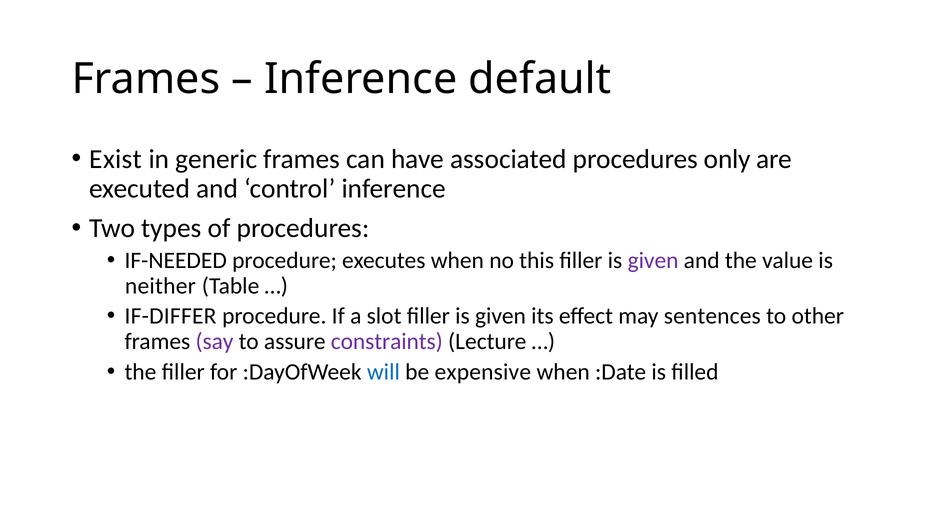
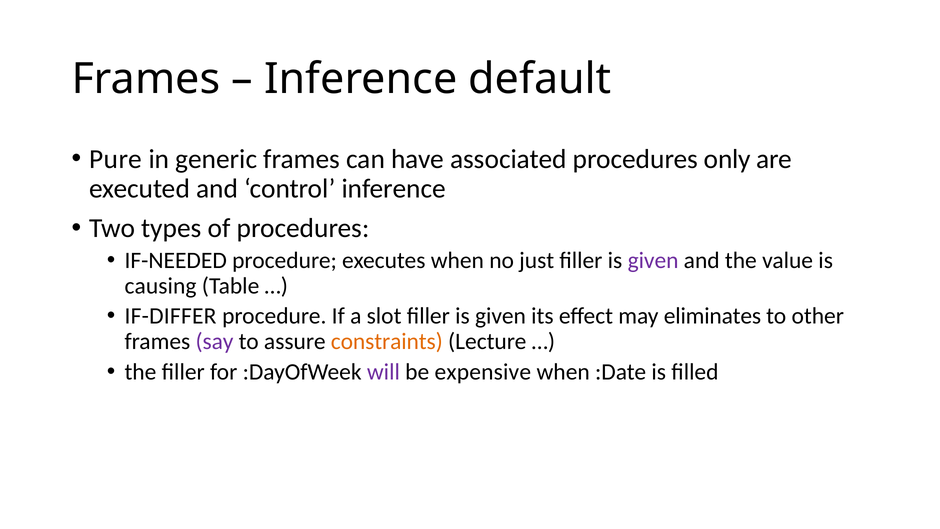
Exist: Exist -> Pure (116, 159)
this: this -> just (537, 260)
neither: neither -> causing (161, 286)
sentences: sentences -> eliminates (712, 316)
constraints colour: purple -> orange (387, 341)
will colour: blue -> purple (383, 372)
